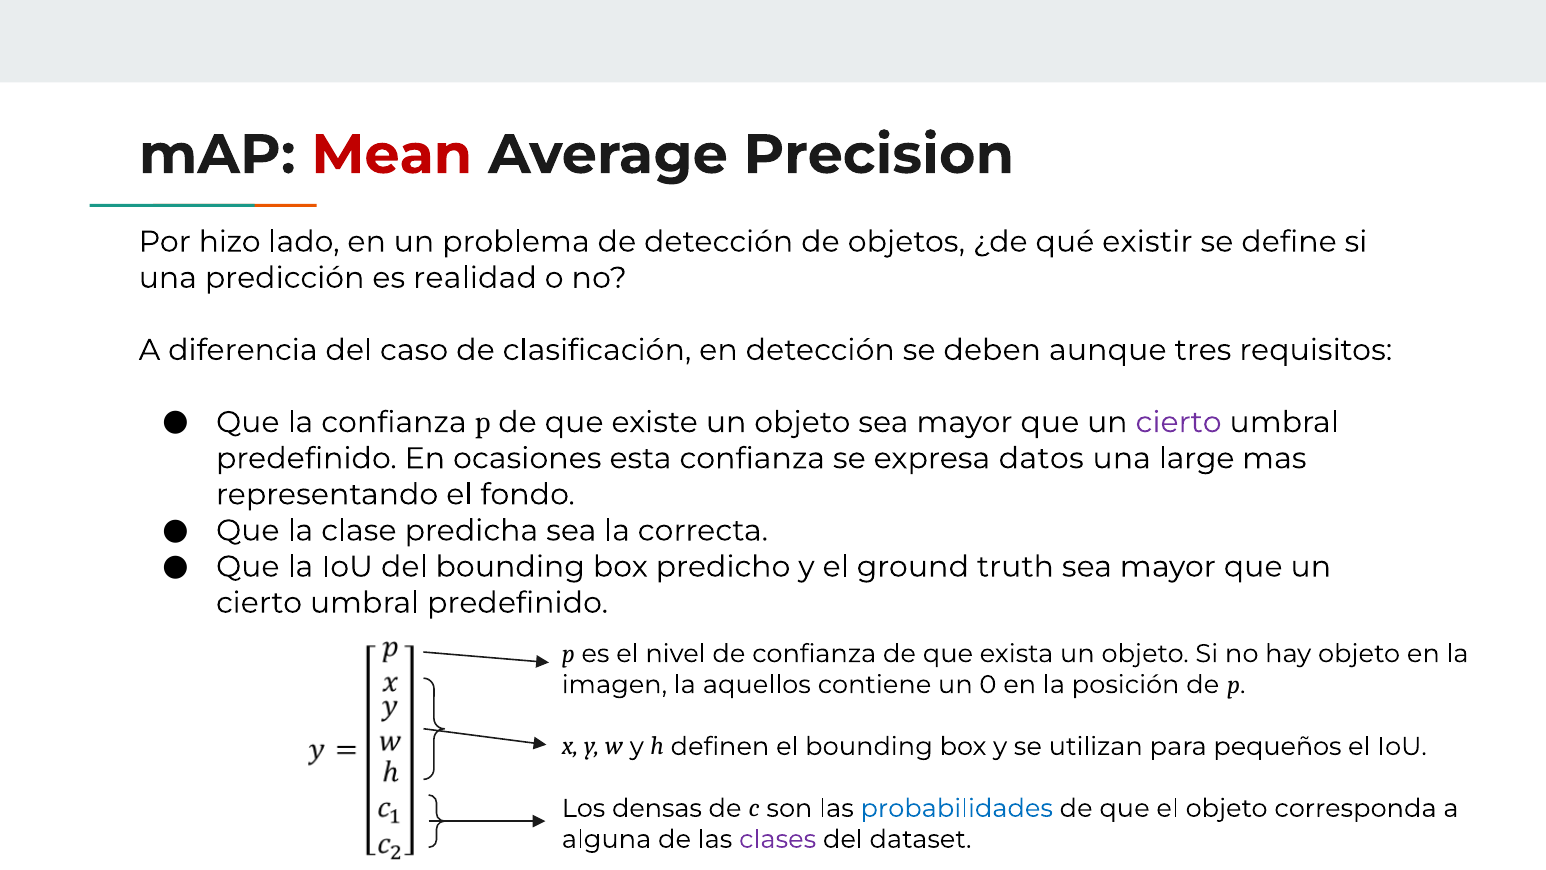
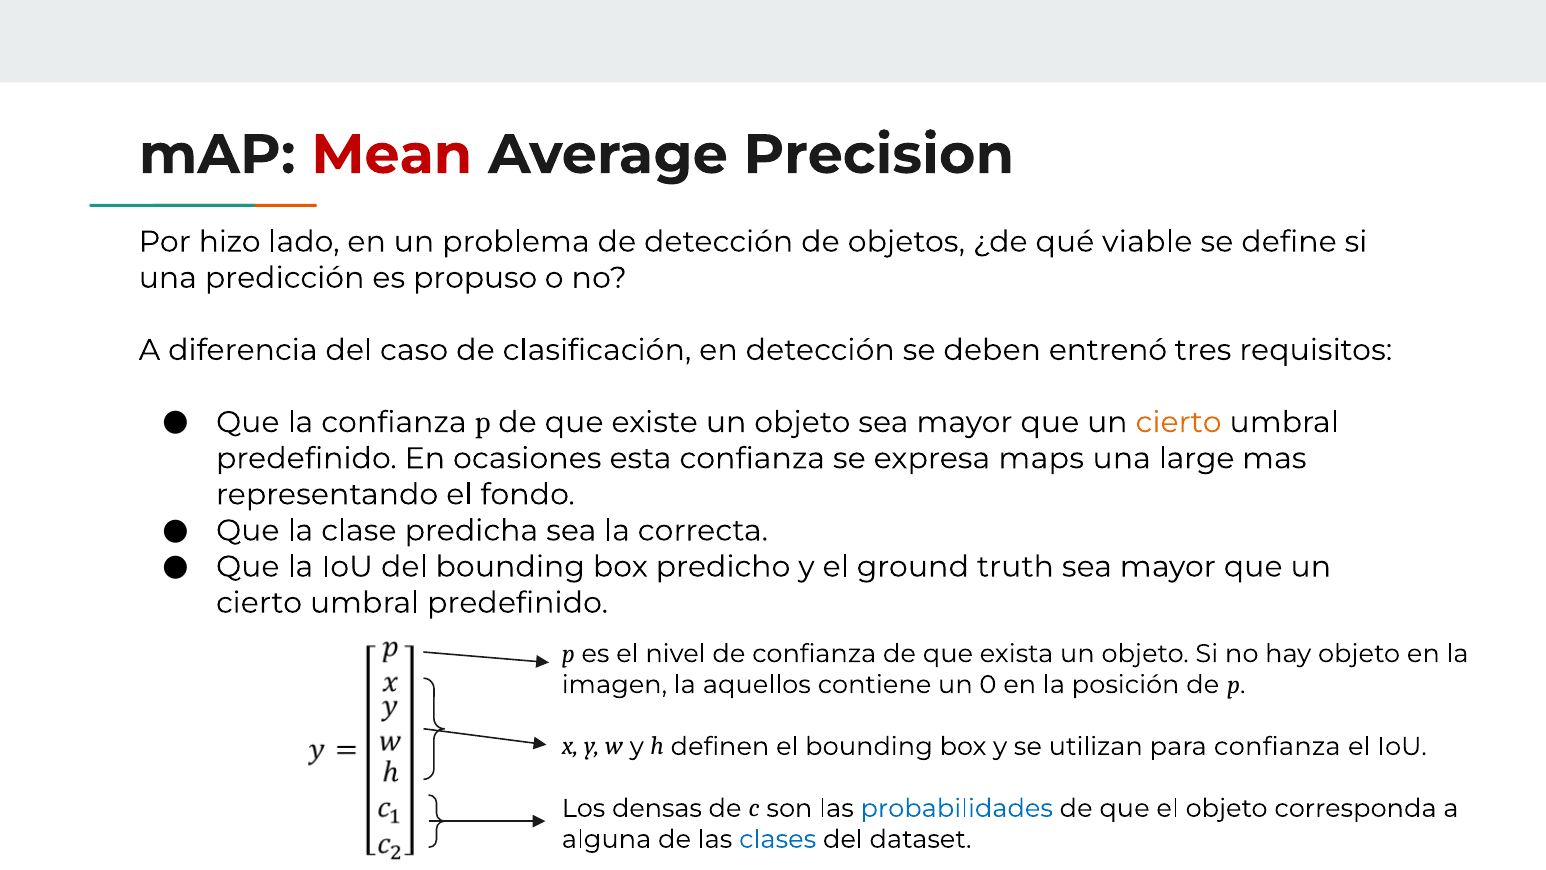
existir: existir -> viable (1147, 242)
realidad: realidad -> propuso (475, 278)
aunque: aunque -> entrenó (1108, 350)
cierto colour: purple -> orange (1179, 422)
datos: datos -> maps (1041, 458)
para pequeños: pequeños -> confianza (1277, 746)
clases colour: purple -> blue (778, 839)
